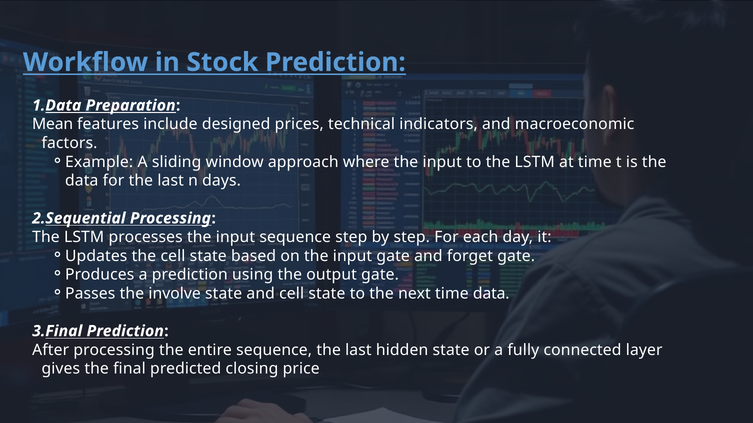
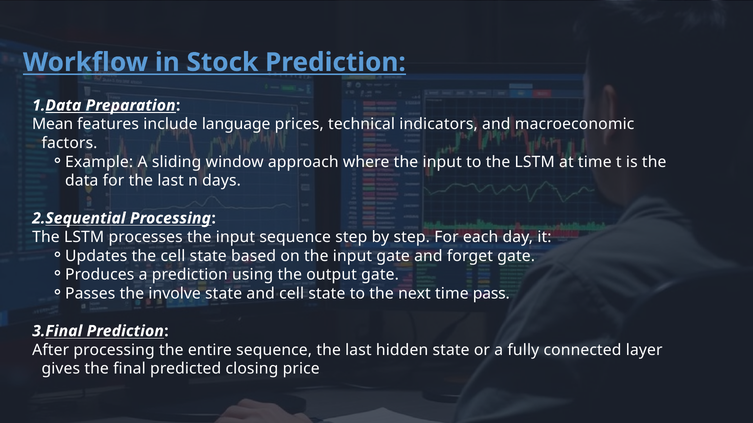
designed: designed -> language (236, 124)
time data: data -> pass (491, 294)
